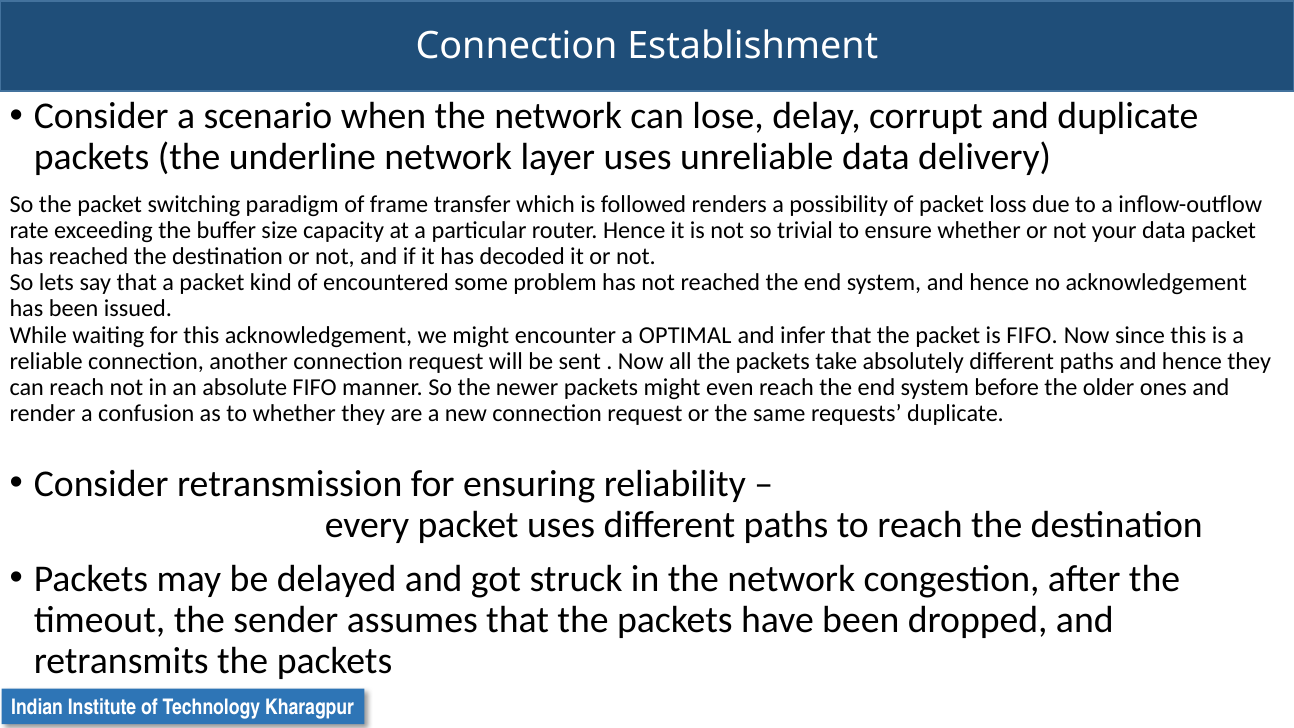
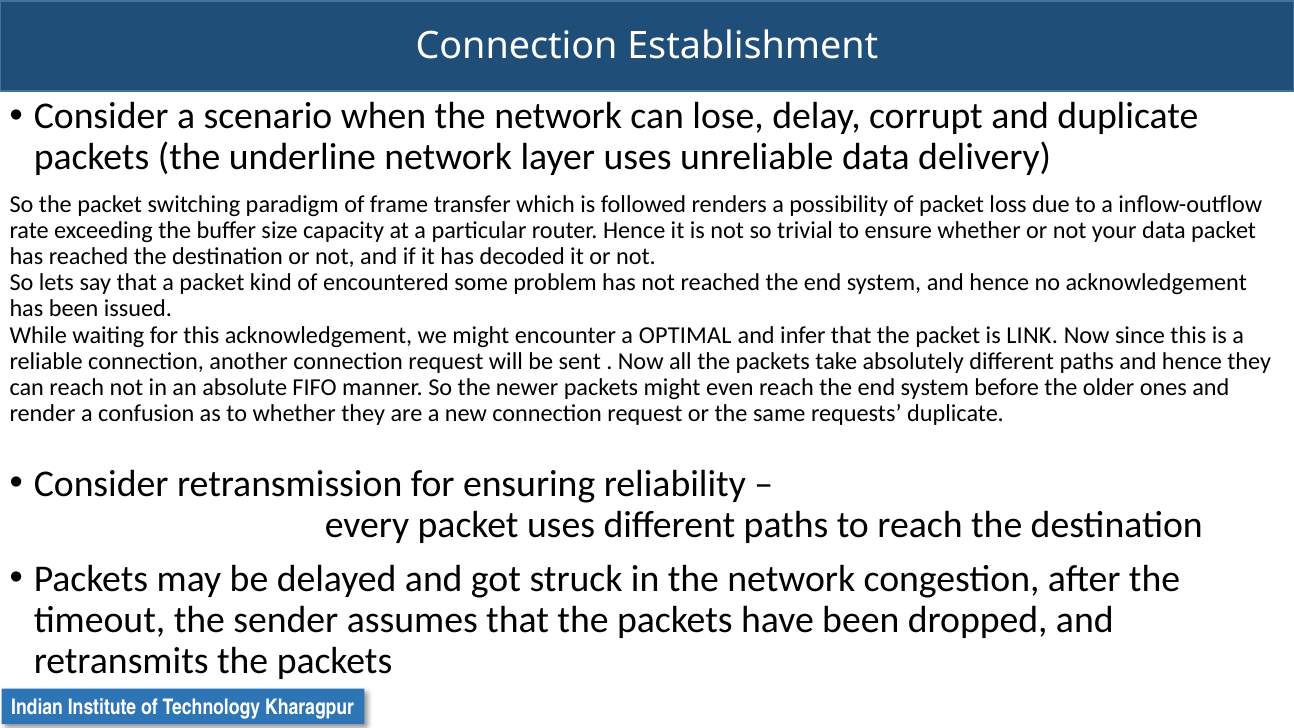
is FIFO: FIFO -> LINK (1032, 335)
